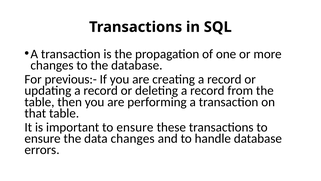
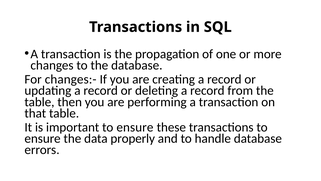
previous:-: previous:- -> changes:- (71, 79)
data changes: changes -> properly (133, 138)
